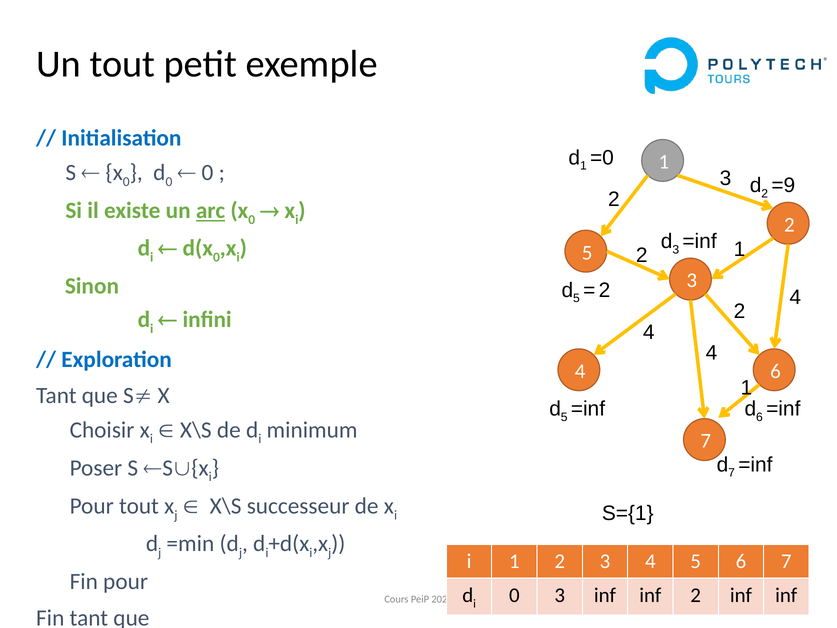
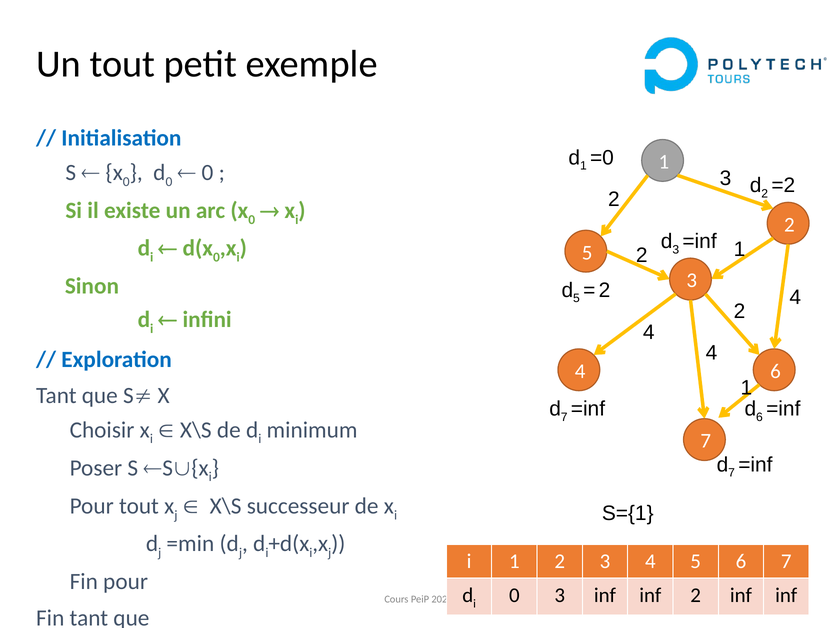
=9: =9 -> =2 (783, 186)
arc underline: present -> none (211, 211)
5: 5 -> 7 (564, 417)
